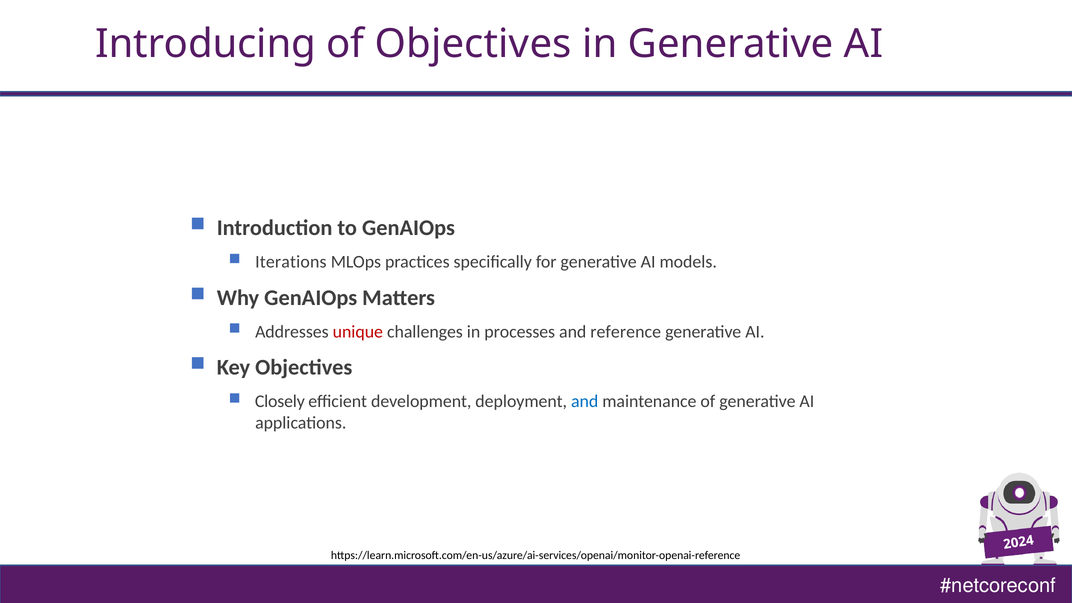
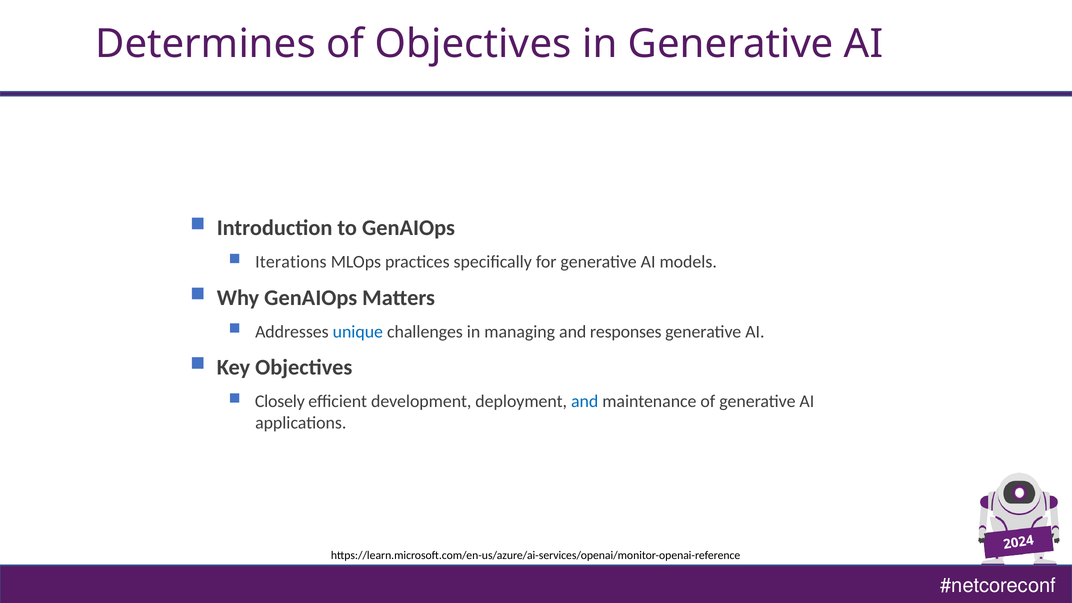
Introducing: Introducing -> Determines (205, 44)
unique colour: red -> blue (358, 332)
processes: processes -> managing (520, 332)
reference: reference -> responses (626, 332)
